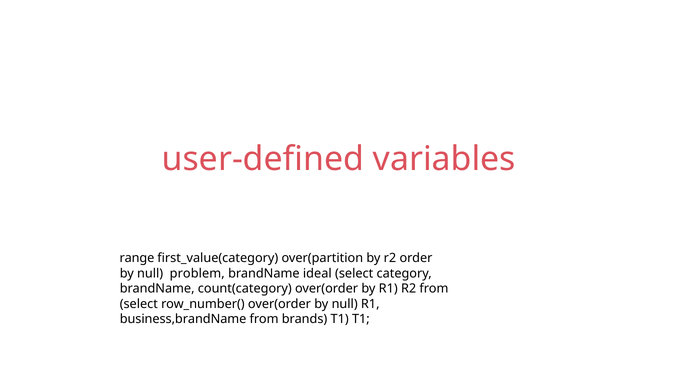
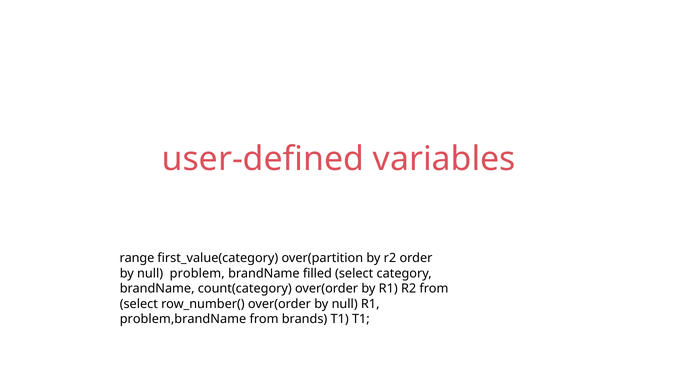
ideal: ideal -> filled (317, 273)
business,brandName: business,brandName -> problem,brandName (183, 319)
